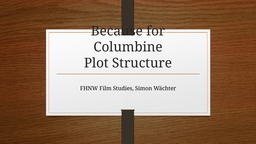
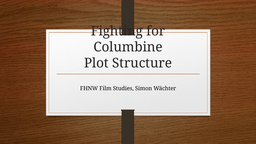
Because: Because -> Fighting (117, 31)
